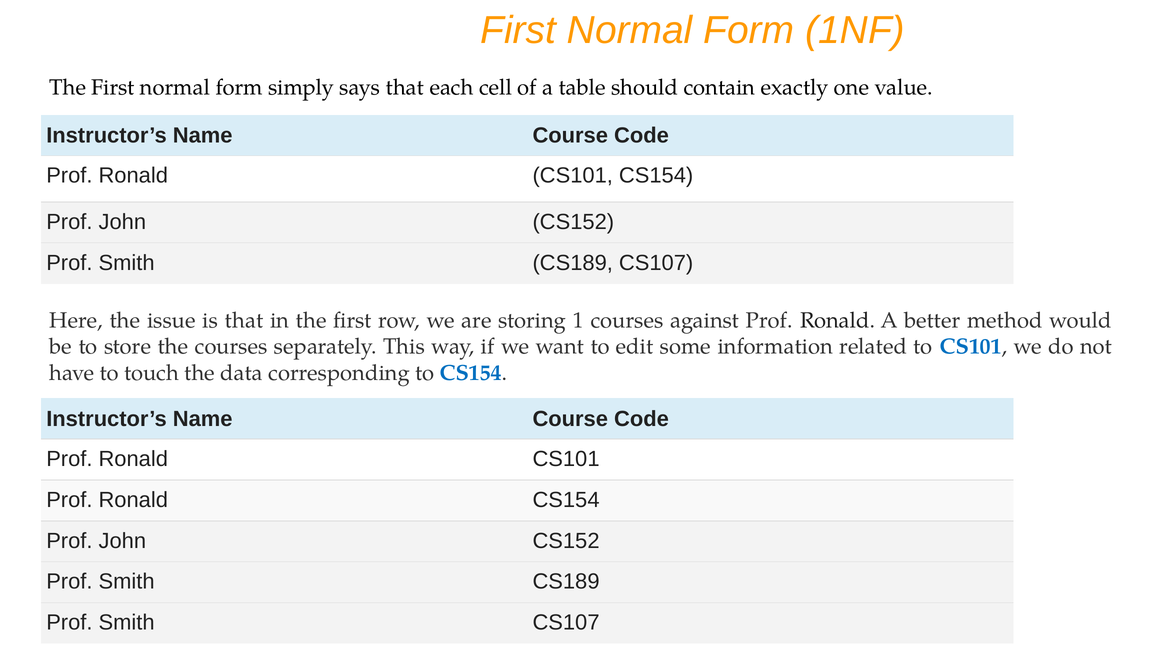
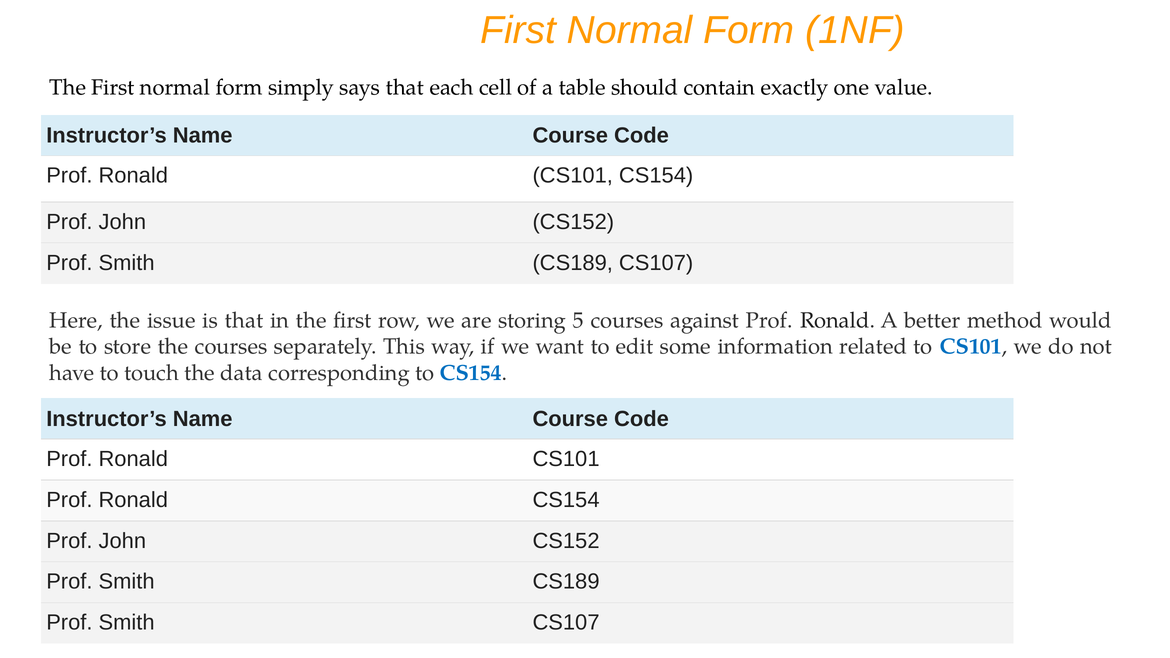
1: 1 -> 5 (578, 320)
